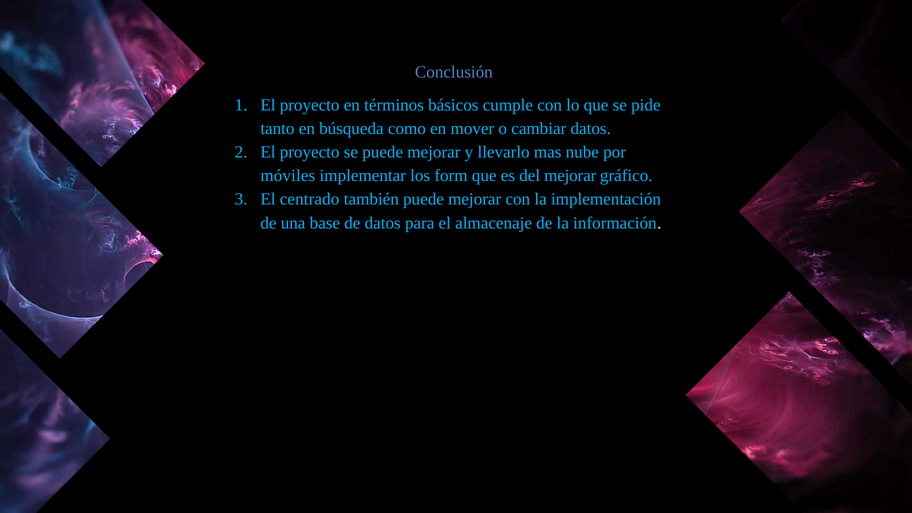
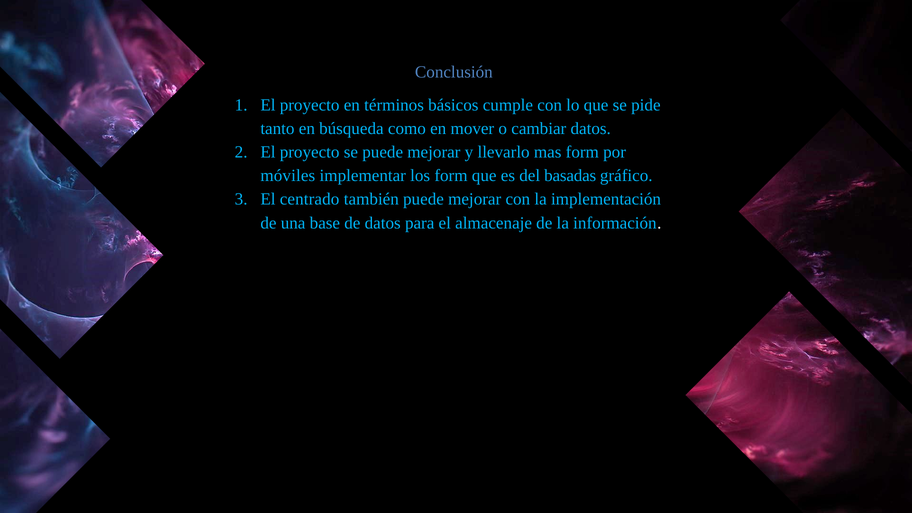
mas nube: nube -> form (582, 152)
del mejorar: mejorar -> basadas (570, 176)
